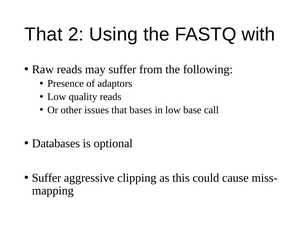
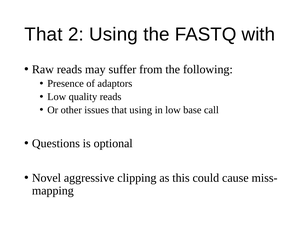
that bases: bases -> using (141, 110)
Databases: Databases -> Questions (56, 143)
Suffer: Suffer -> Novel (46, 178)
